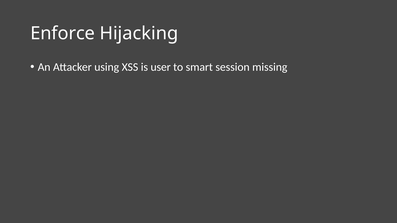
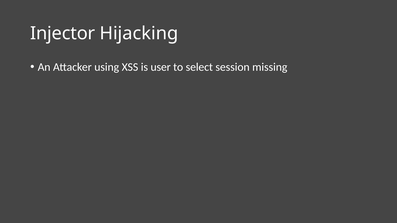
Enforce: Enforce -> Injector (63, 33)
smart: smart -> select (199, 67)
